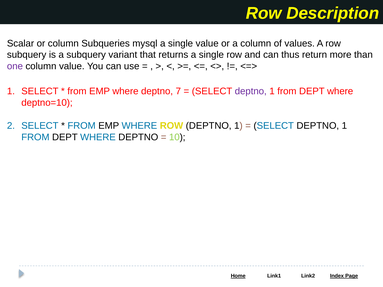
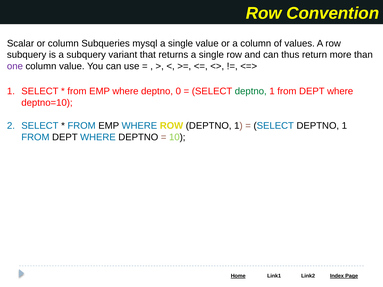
Description: Description -> Convention (333, 13)
7: 7 -> 0 (178, 91)
deptno colour: purple -> green (251, 91)
